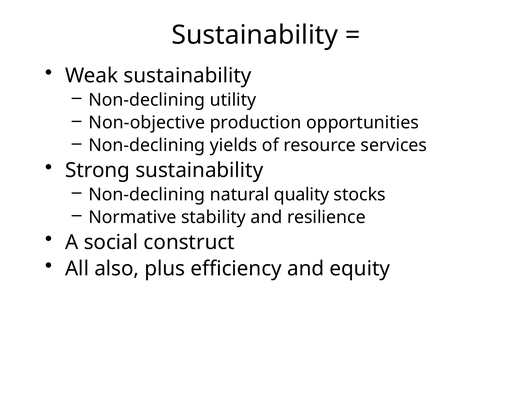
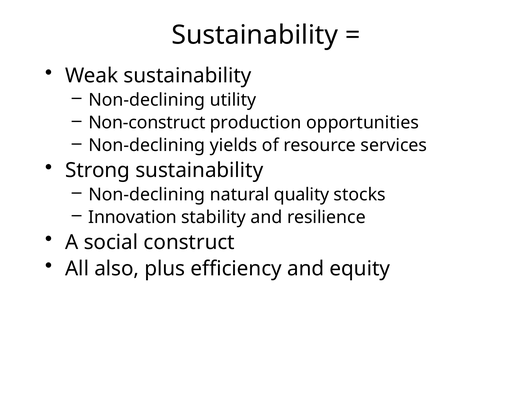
Non-objective: Non-objective -> Non-construct (147, 123)
Normative: Normative -> Innovation (133, 217)
